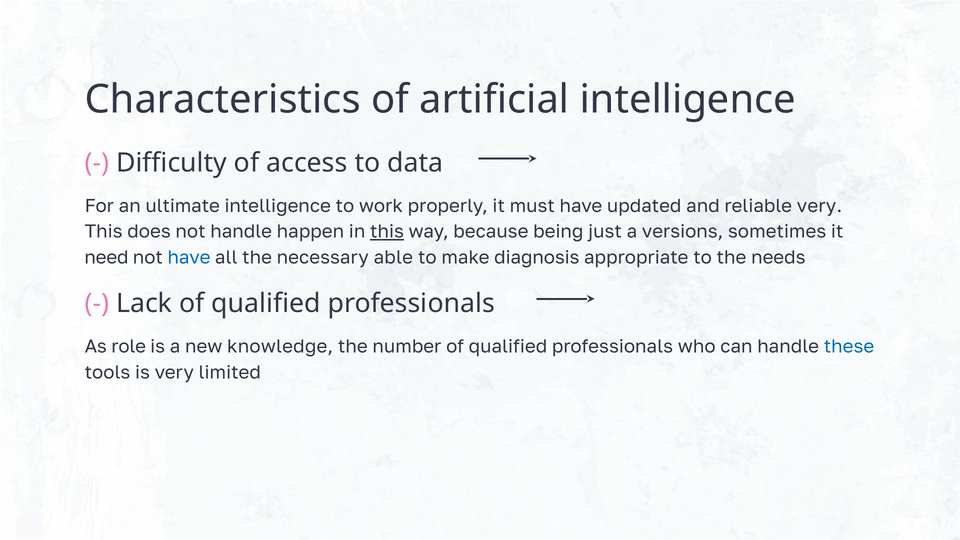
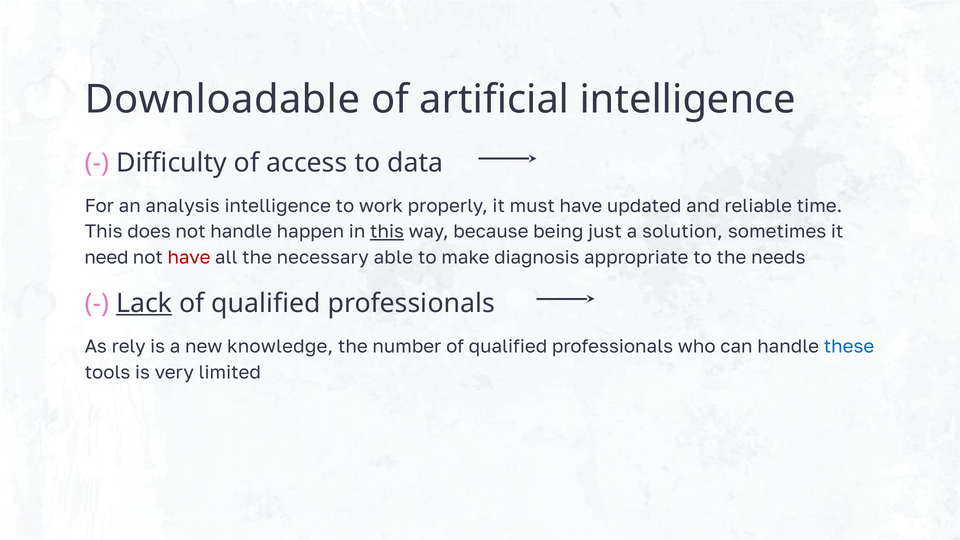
Characteristics: Characteristics -> Downloadable (222, 100)
ultimate: ultimate -> analysis (183, 206)
reliable very: very -> time (820, 206)
versions: versions -> solution (682, 232)
have colour: blue -> red (189, 257)
Lack underline: none -> present (144, 303)
role: role -> rely (129, 347)
